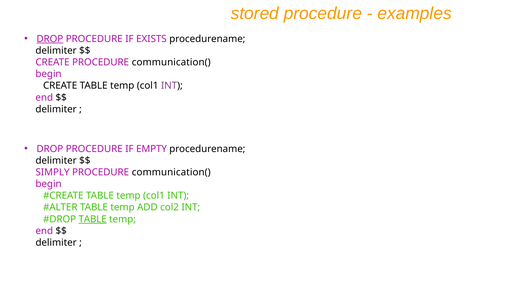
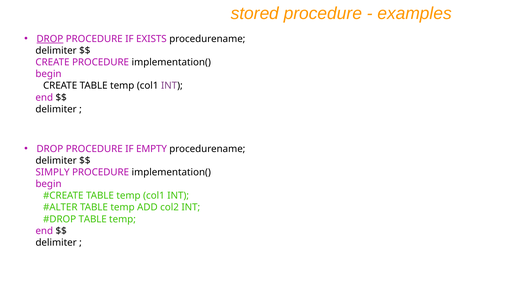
CREATE PROCEDURE communication(: communication( -> implementation( (171, 62)
communication(: communication( -> implementation( (171, 172)
TABLE underline: present -> none (93, 219)
